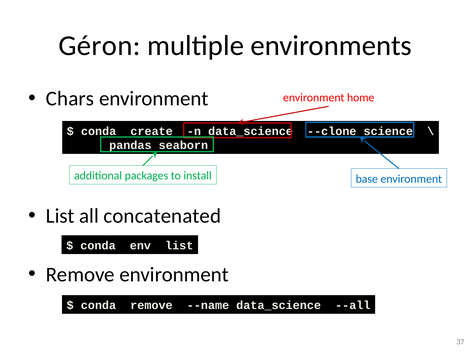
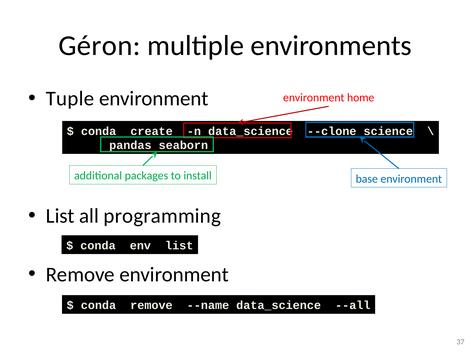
Chars: Chars -> Tuple (70, 99)
concatenated: concatenated -> programming (162, 216)
